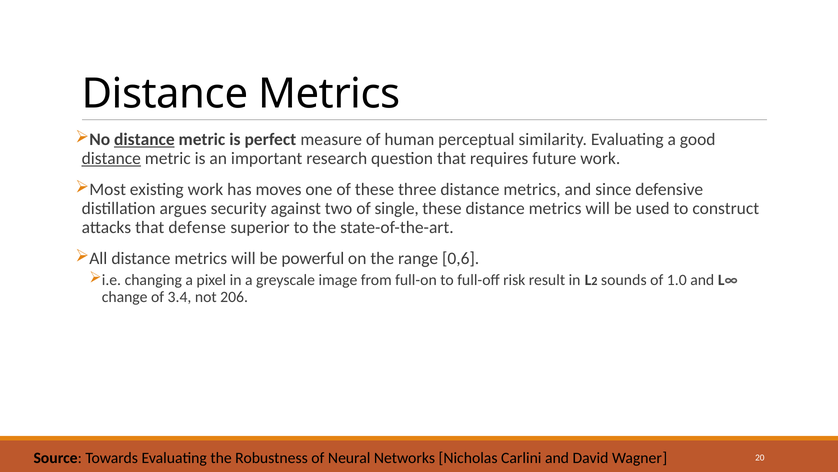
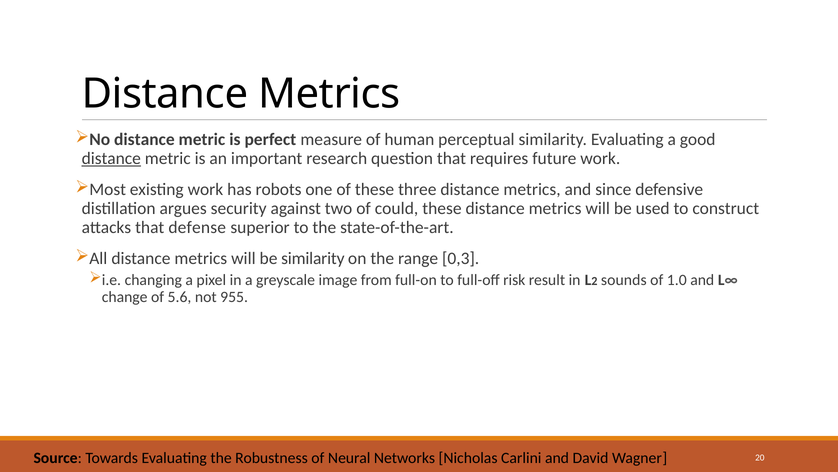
distance underline: present -> none (144, 139)
moves: moves -> robots (279, 189)
single: single -> could (397, 208)
be powerful: powerful -> similarity (313, 258)
0,6: 0,6 -> 0,3 (461, 258)
3.4: 3.4 -> 5.6 (180, 296)
206: 206 -> 955 (234, 296)
